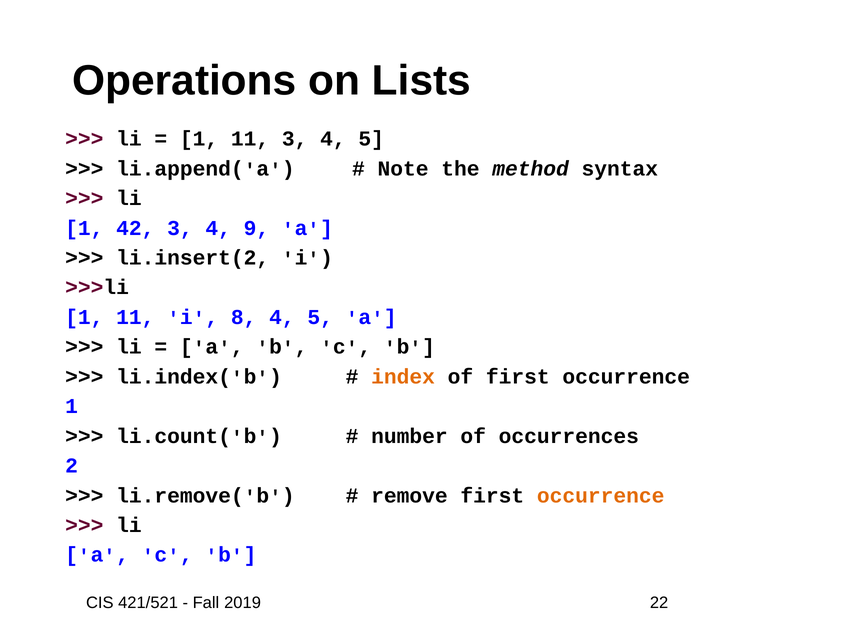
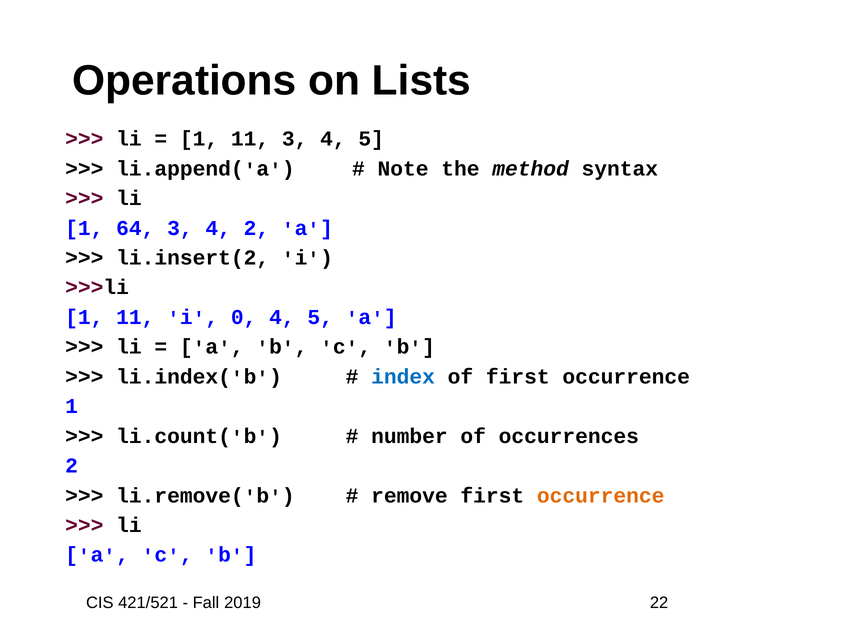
42: 42 -> 64 (135, 228)
4 9: 9 -> 2 (256, 228)
8: 8 -> 0 (244, 317)
index colour: orange -> blue (403, 377)
